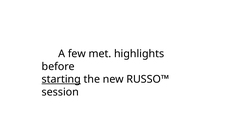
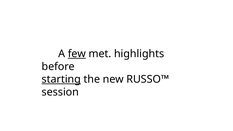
few underline: none -> present (77, 54)
